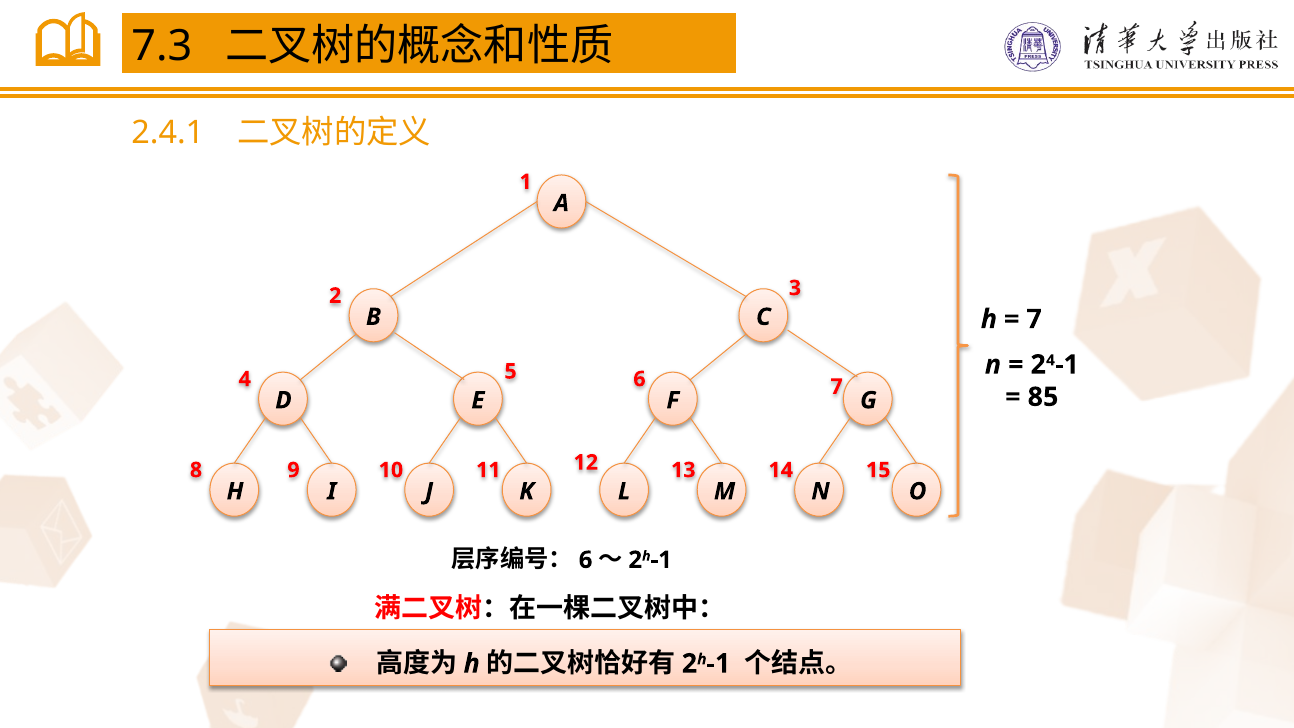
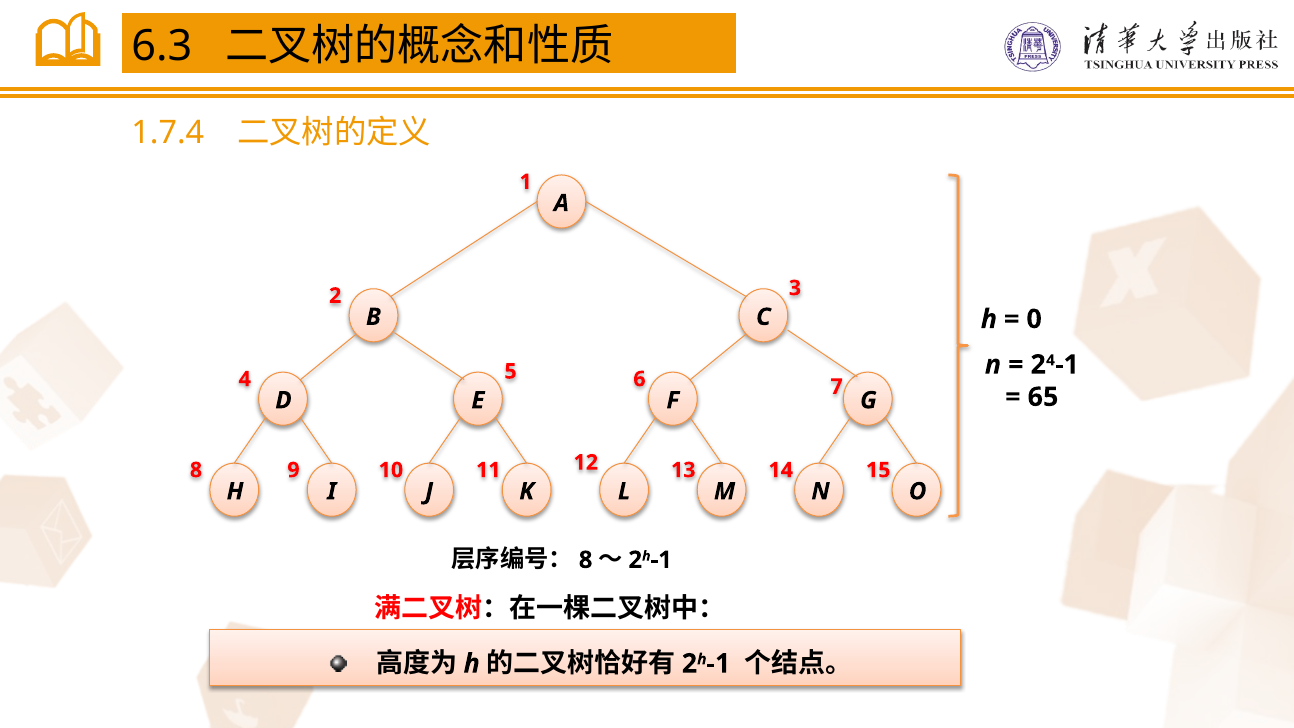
7.3: 7.3 -> 6.3 (162, 46)
2.4.1: 2.4.1 -> 1.7.4 (168, 132)
7: 7 -> 0 (1034, 319)
85: 85 -> 65 (1043, 397)
6: 6 -> 8 (586, 560)
